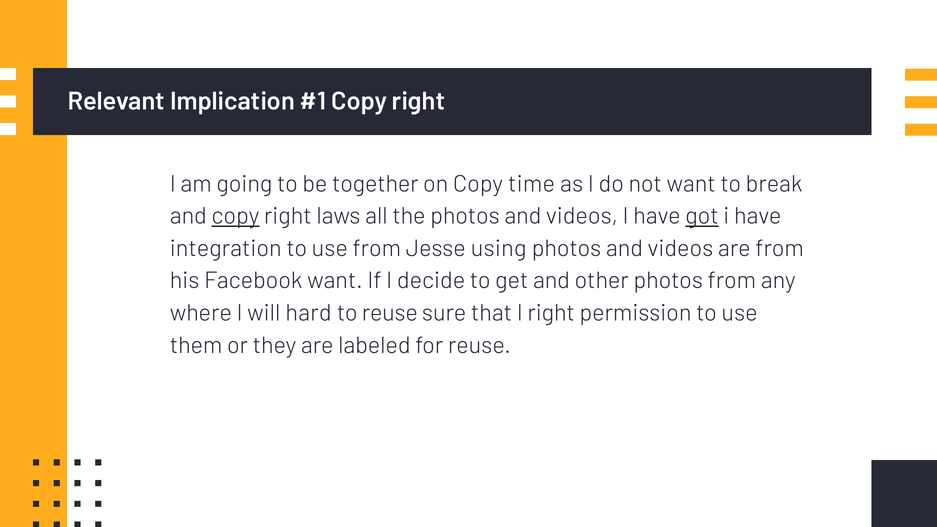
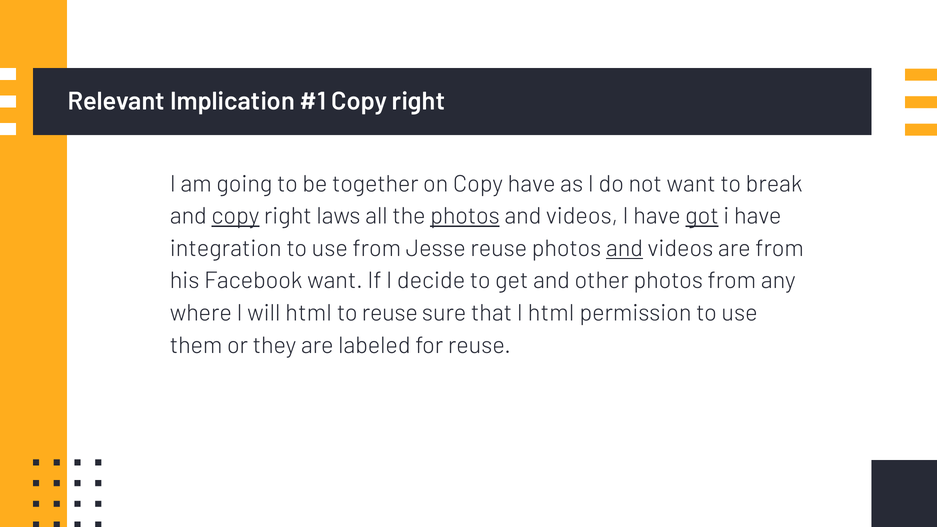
Copy time: time -> have (532, 184)
photos underline: none -> present (465, 216)
Jesse using: using -> reuse (499, 248)
and underline: none -> present (624, 248)
will hard: hard -> html (309, 313)
I right: right -> html (551, 313)
